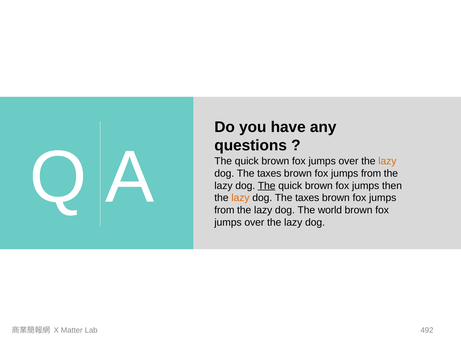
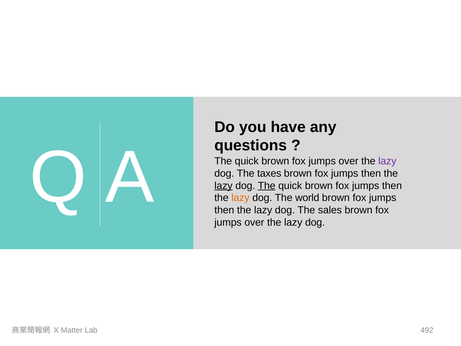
lazy colour: orange -> purple (387, 161)
from: from -> then (371, 173)
lazy underline: none -> present (223, 186)
taxes: taxes -> world (307, 198)
from: from -> then (224, 210)
world: world -> sales (330, 210)
